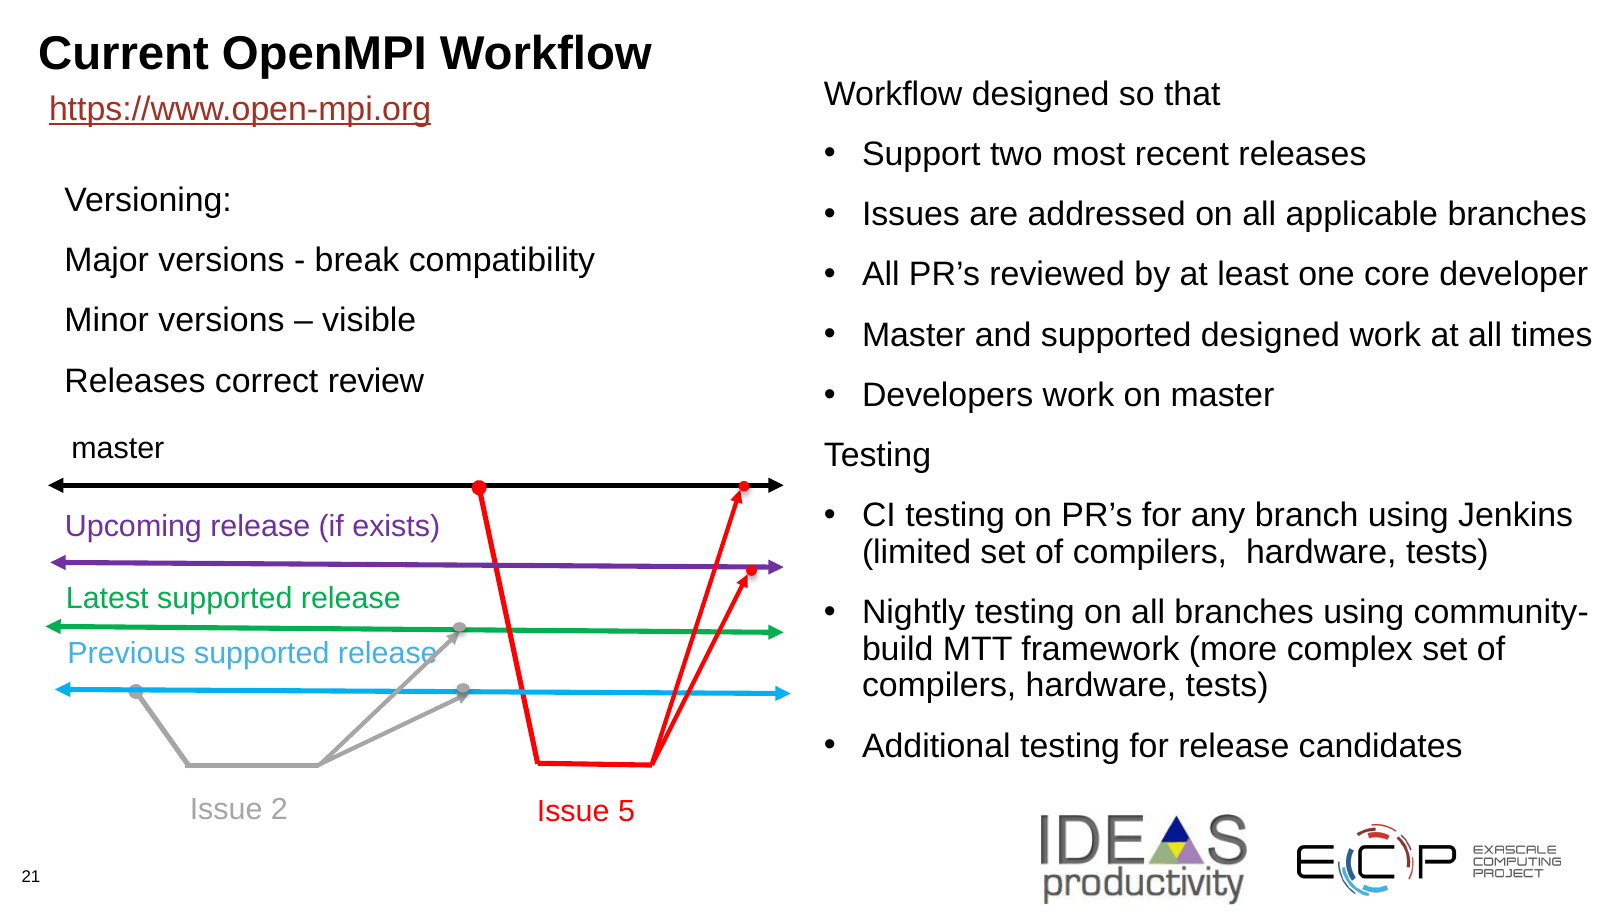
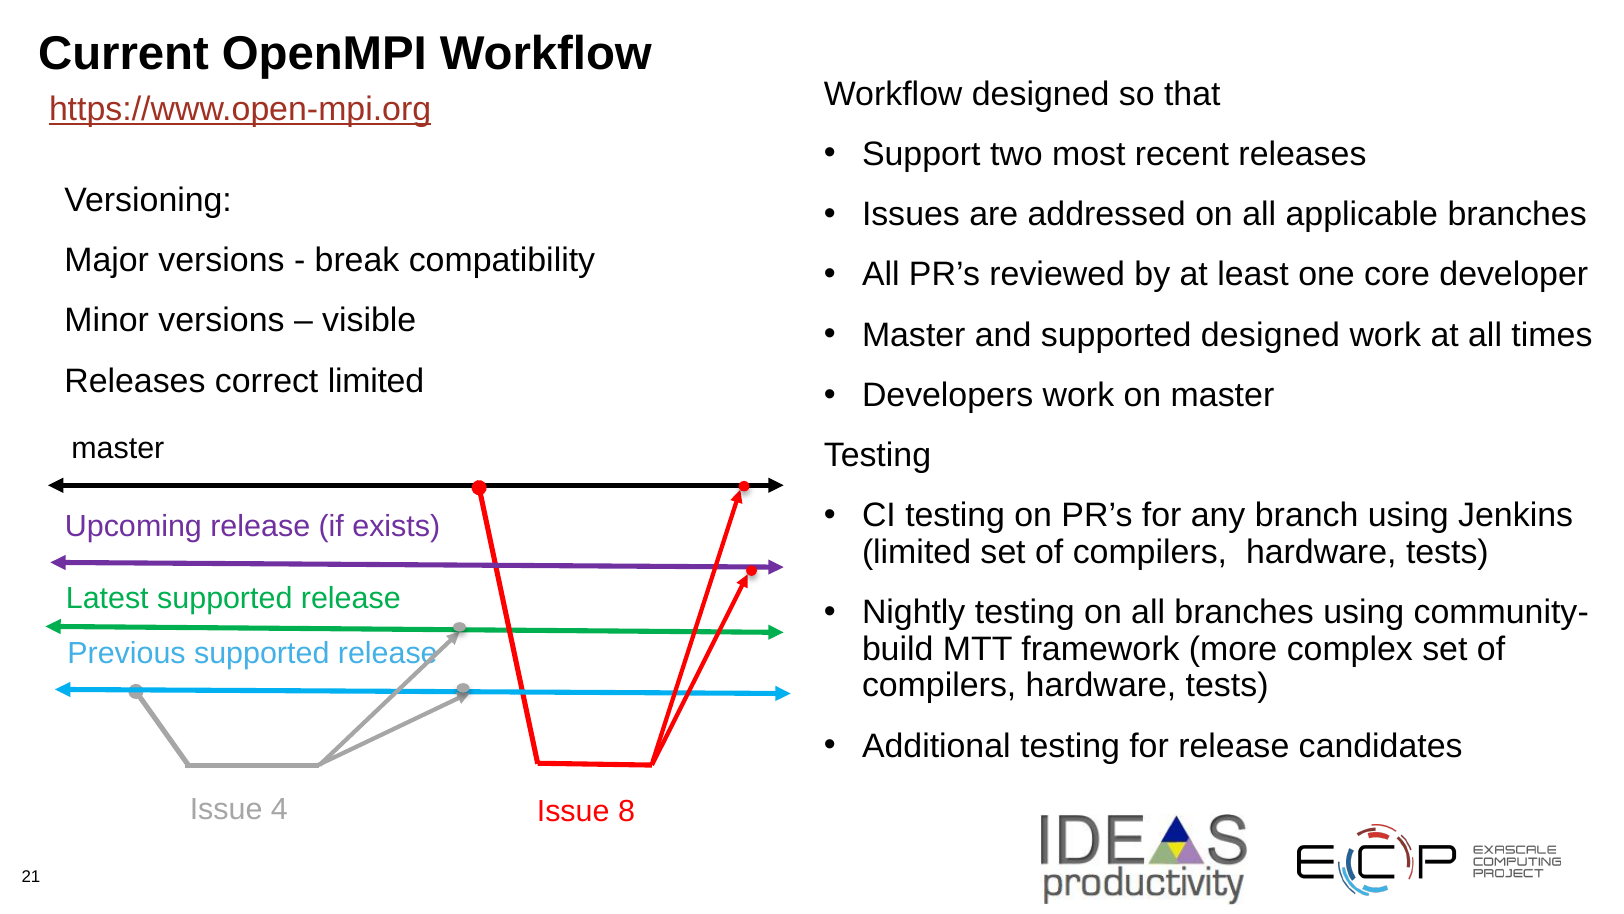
correct review: review -> limited (376, 381)
2: 2 -> 4 (279, 809)
5: 5 -> 8 (626, 811)
